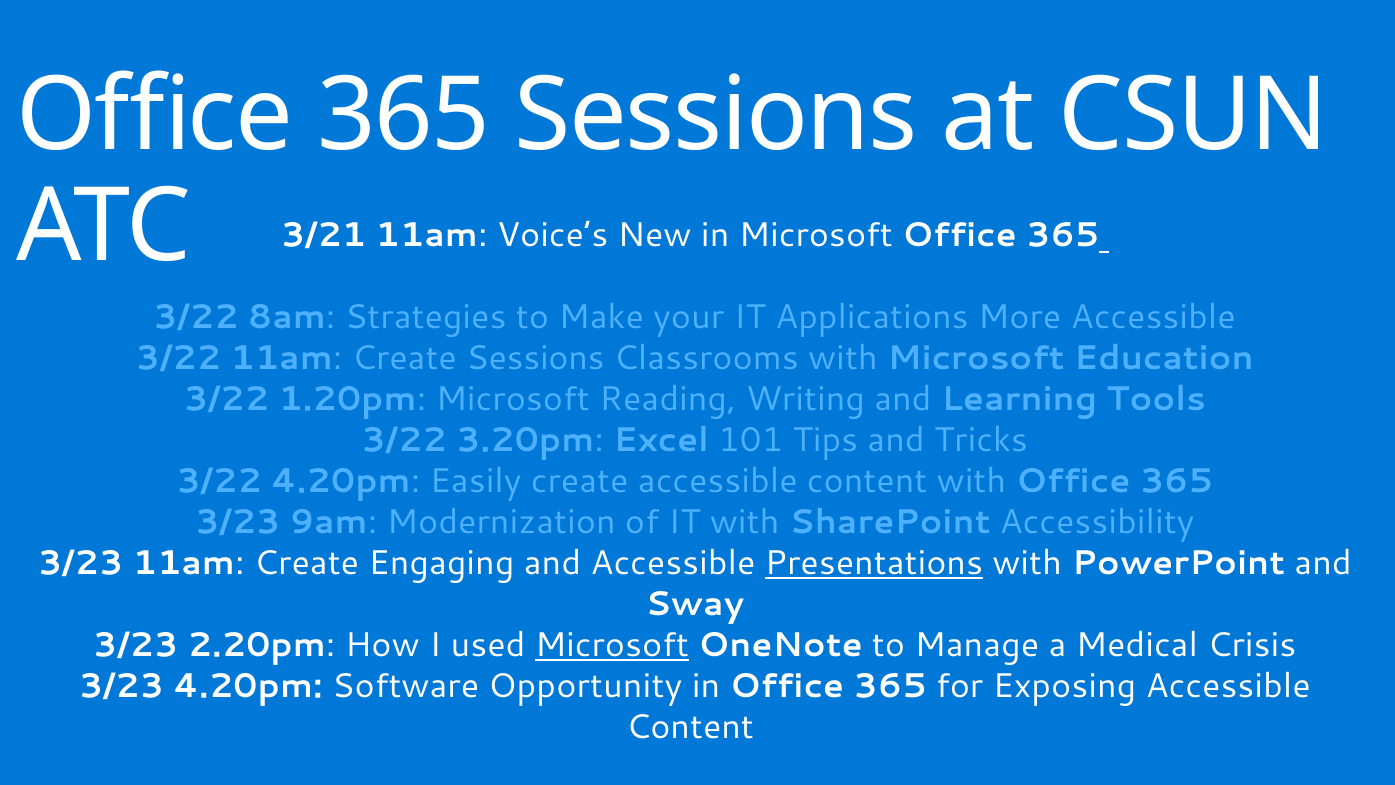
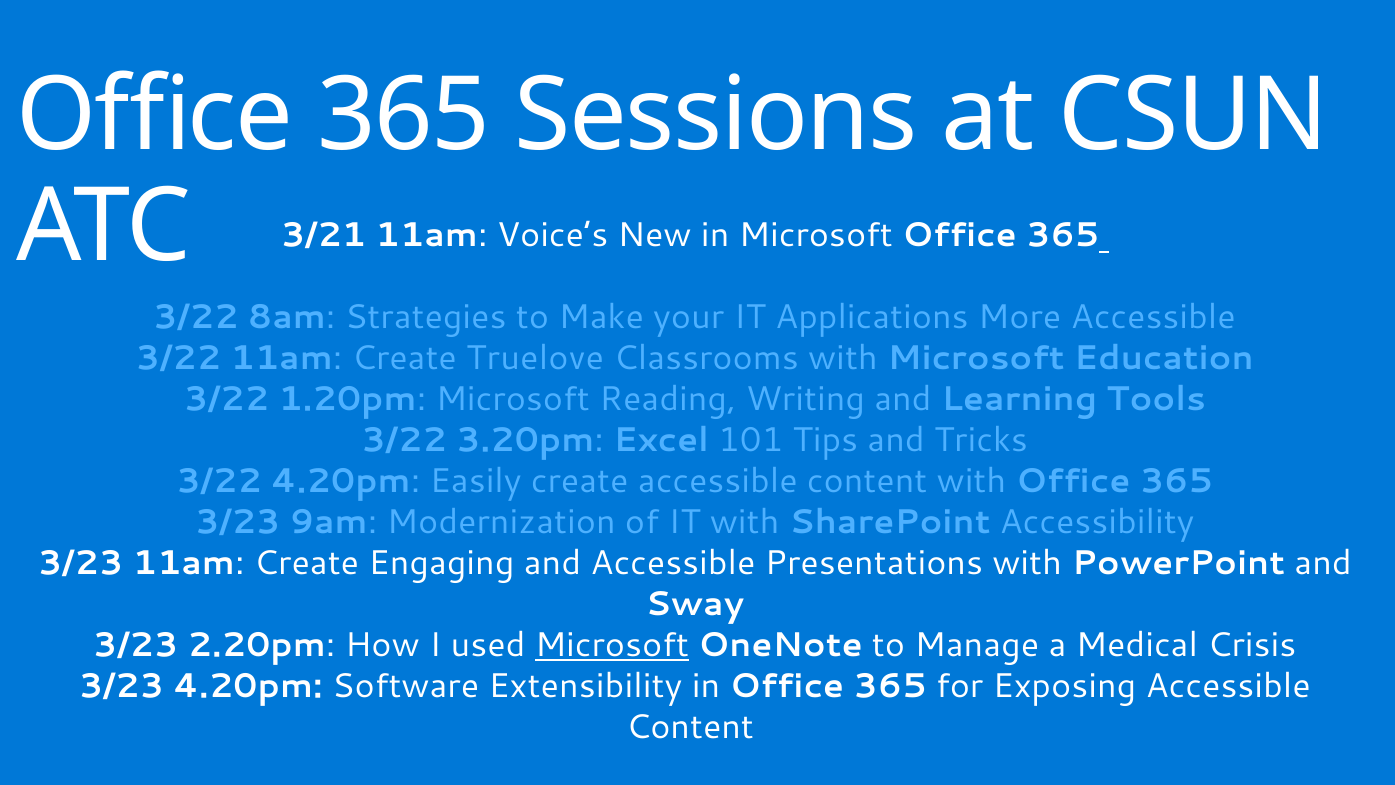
Create Sessions: Sessions -> Truelove (535, 358)
Presentations underline: present -> none (874, 563)
Opportunity: Opportunity -> Extensibility (585, 686)
